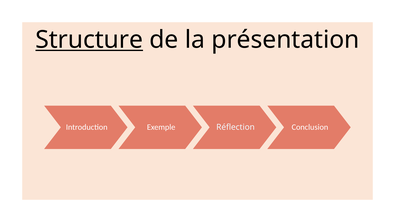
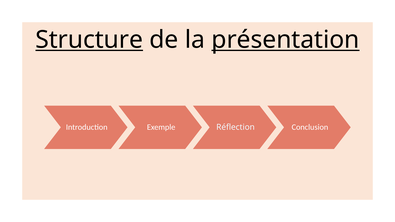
présentation underline: none -> present (285, 40)
